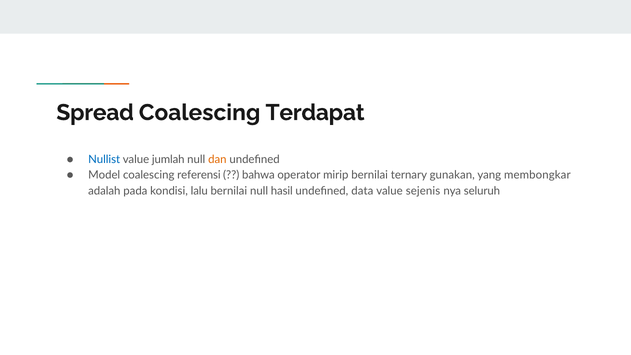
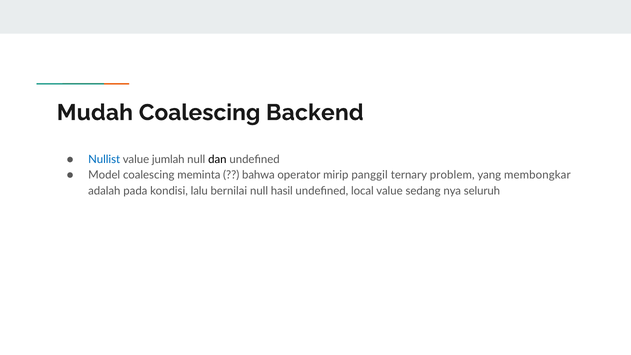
Spread: Spread -> Mudah (95, 113)
Terdapat: Terdapat -> Backend (315, 113)
dan colour: orange -> black (217, 159)
referensi: referensi -> meminta (199, 175)
mirip bernilai: bernilai -> panggil (370, 175)
gunakan: gunakan -> problem (452, 175)
data: data -> local (362, 191)
sejenis: sejenis -> sedang (423, 191)
